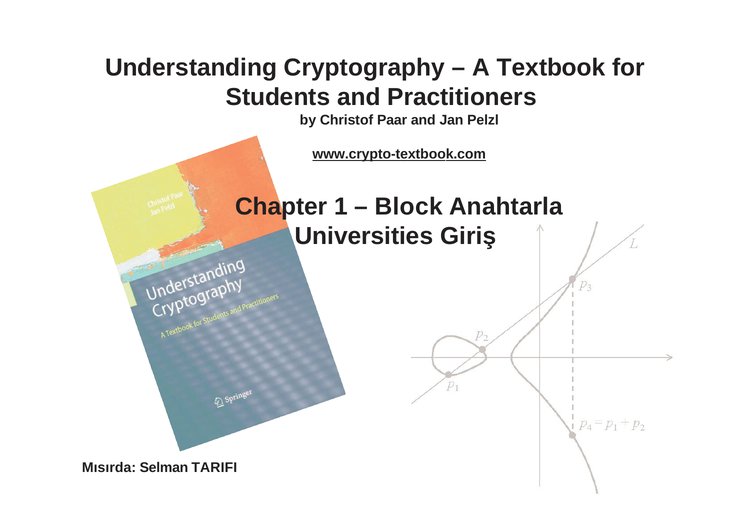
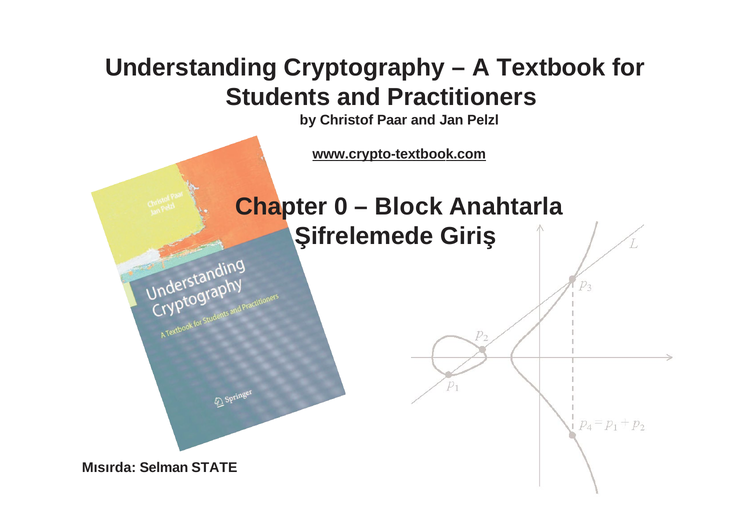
1: 1 -> 0 (341, 207)
Universities: Universities -> Şifrelemede (364, 236)
TARIFI: TARIFI -> STATE (214, 467)
